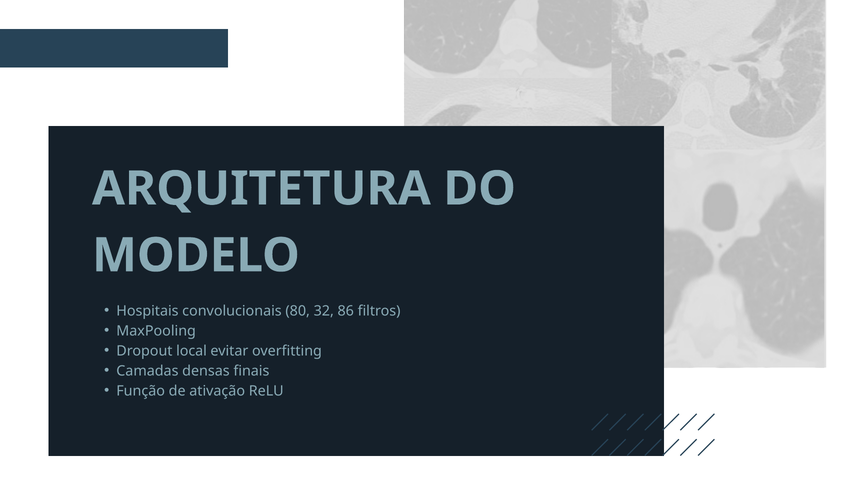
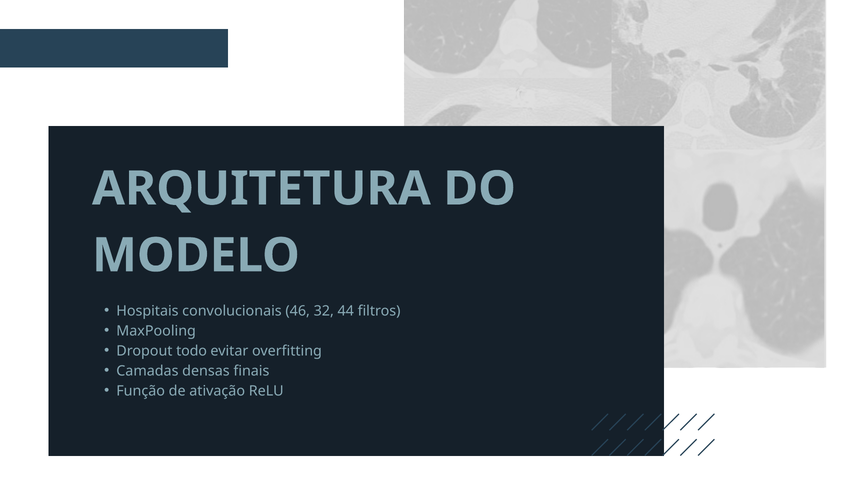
80: 80 -> 46 (298, 311)
86: 86 -> 44 (346, 311)
local: local -> todo (192, 351)
